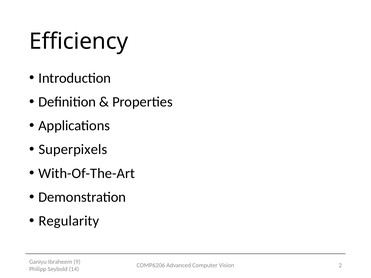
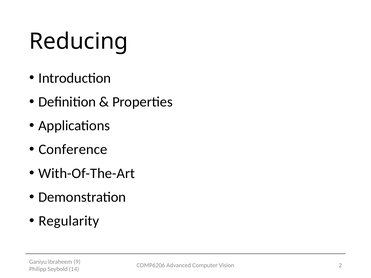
Efficiency: Efficiency -> Reducing (79, 42)
Superpixels: Superpixels -> Conference (73, 150)
